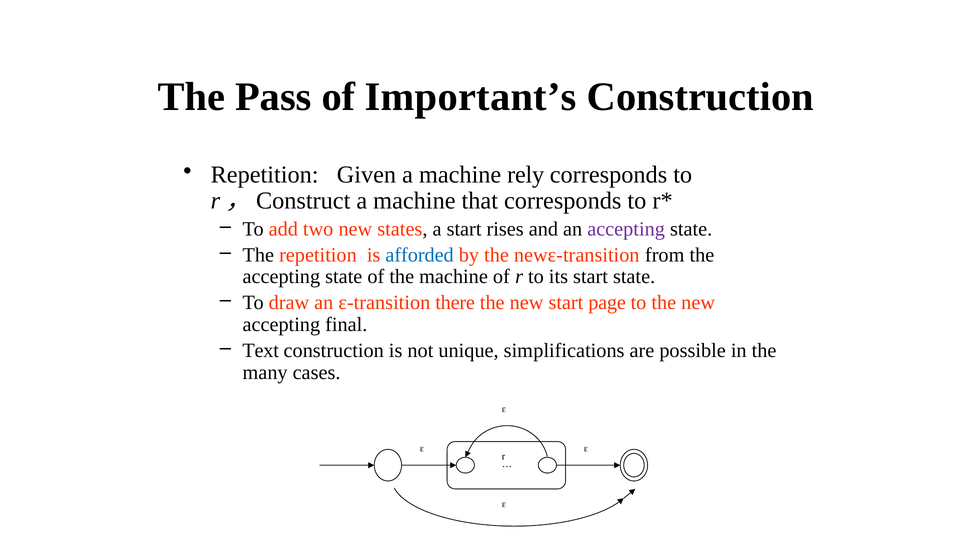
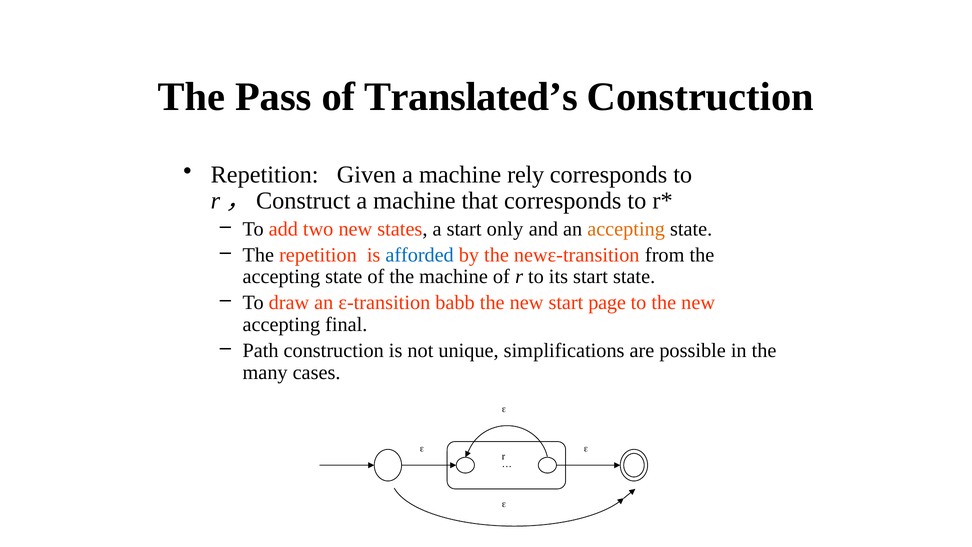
Important’s: Important’s -> Translated’s (471, 97)
rises: rises -> only (505, 229)
accepting colour: purple -> orange (626, 229)
there: there -> babb (455, 303)
Text: Text -> Path (261, 350)
